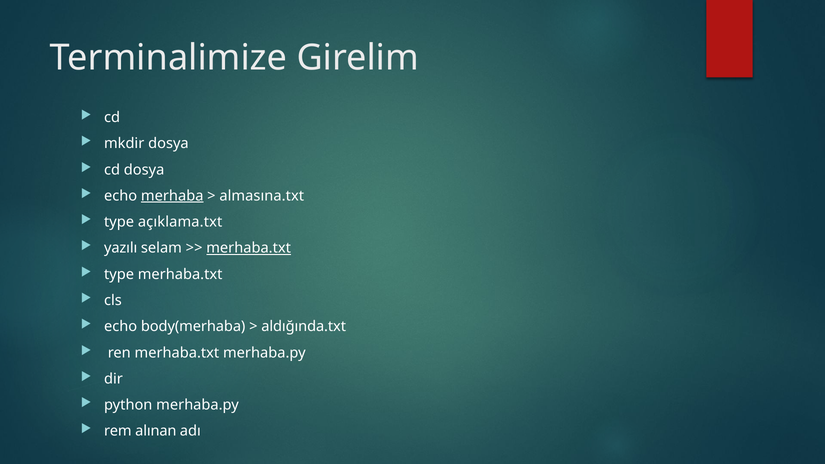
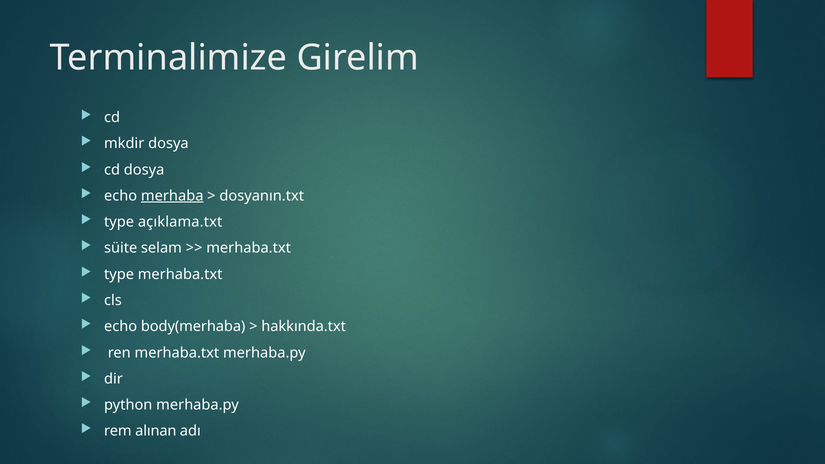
almasına.txt: almasına.txt -> dosyanın.txt (262, 196)
yazılı: yazılı -> süite (121, 248)
merhaba.txt underline: present -> none (249, 248)
aldığında.txt: aldığında.txt -> hakkında.txt (304, 327)
